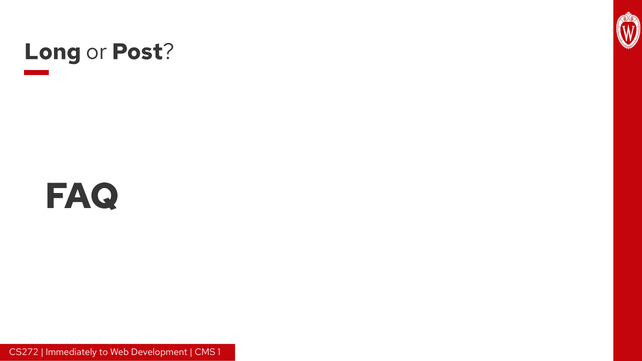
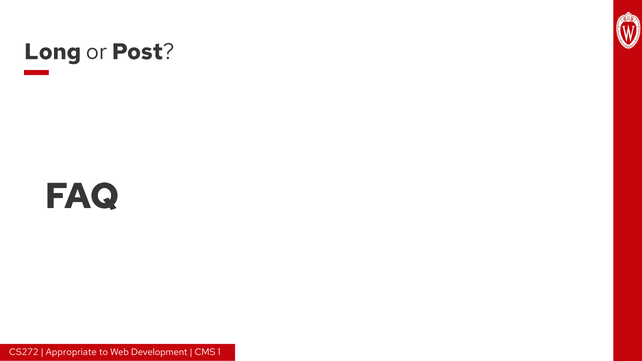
Immediately: Immediately -> Appropriate (71, 352)
